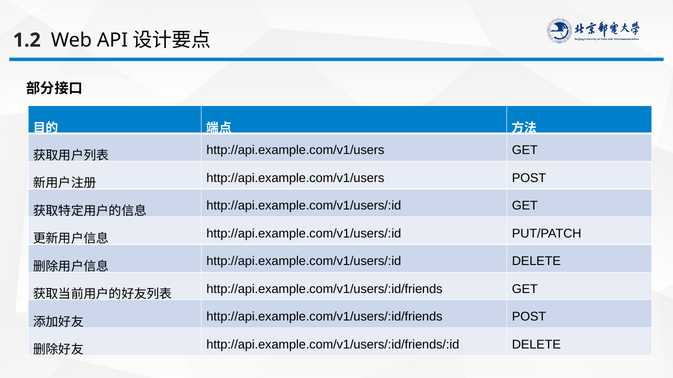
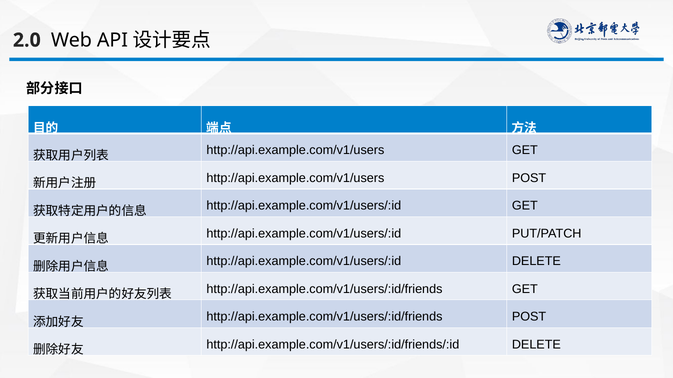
1.2: 1.2 -> 2.0 (27, 40)
